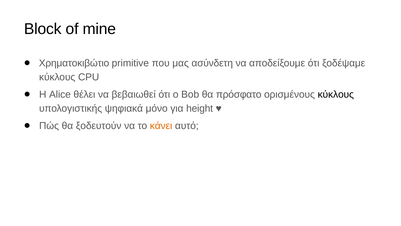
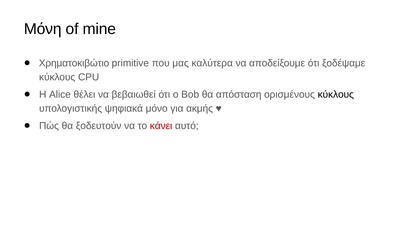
Block: Block -> Μόνη (43, 29)
ασύνδετη: ασύνδετη -> καλύτερα (212, 63)
πρόσφατο: πρόσφατο -> απόσταση (239, 94)
height: height -> ακμής (200, 108)
κάνει colour: orange -> red (161, 126)
